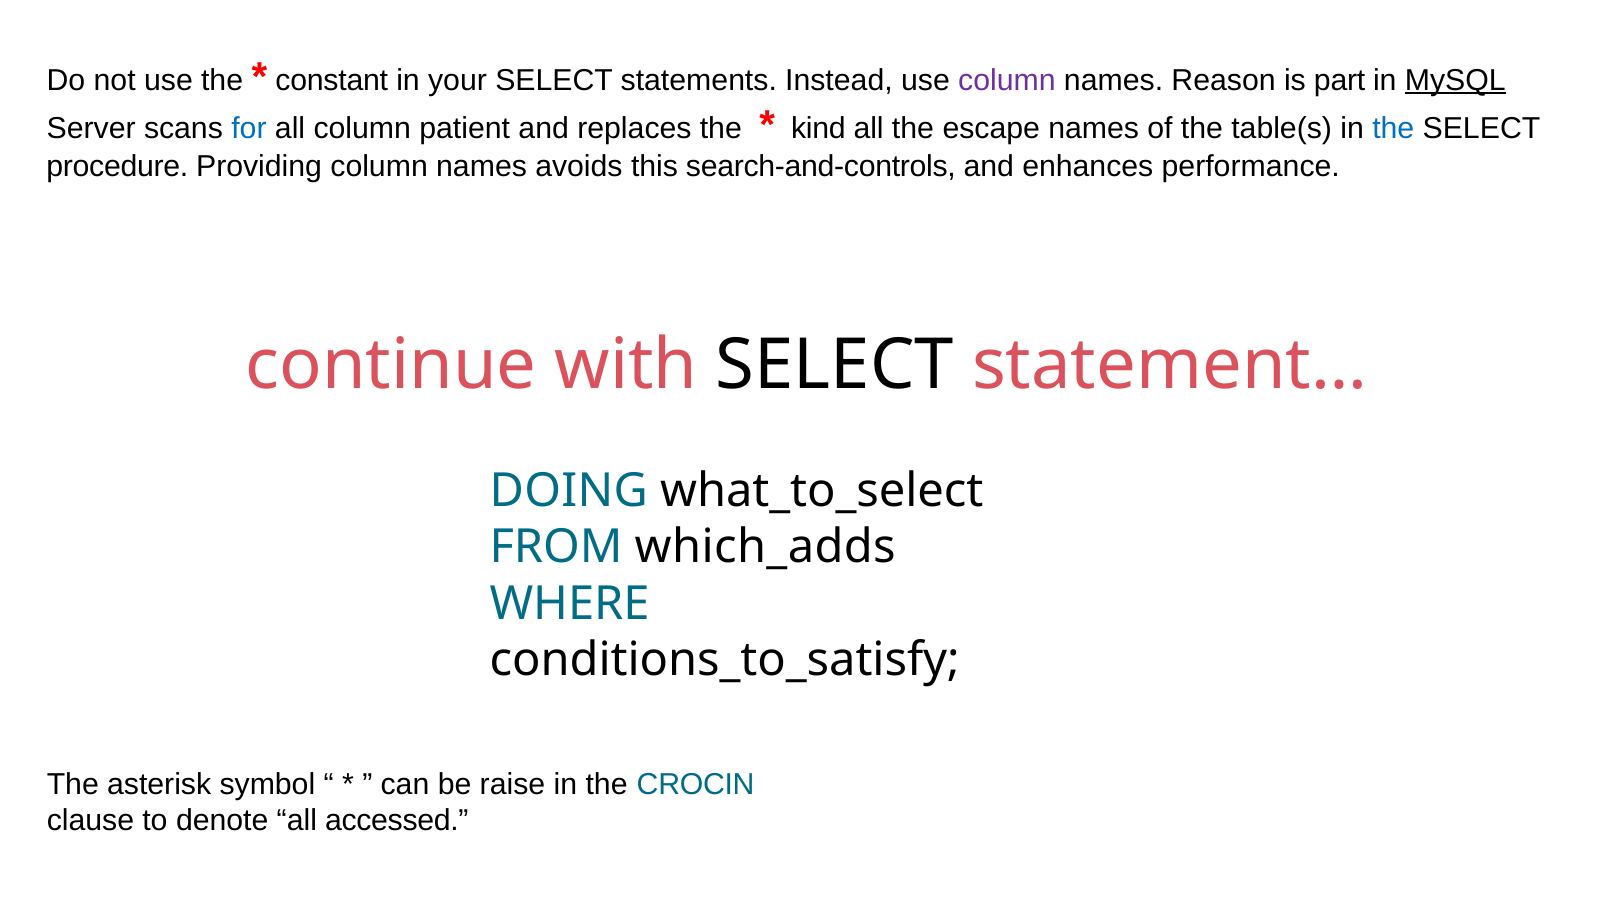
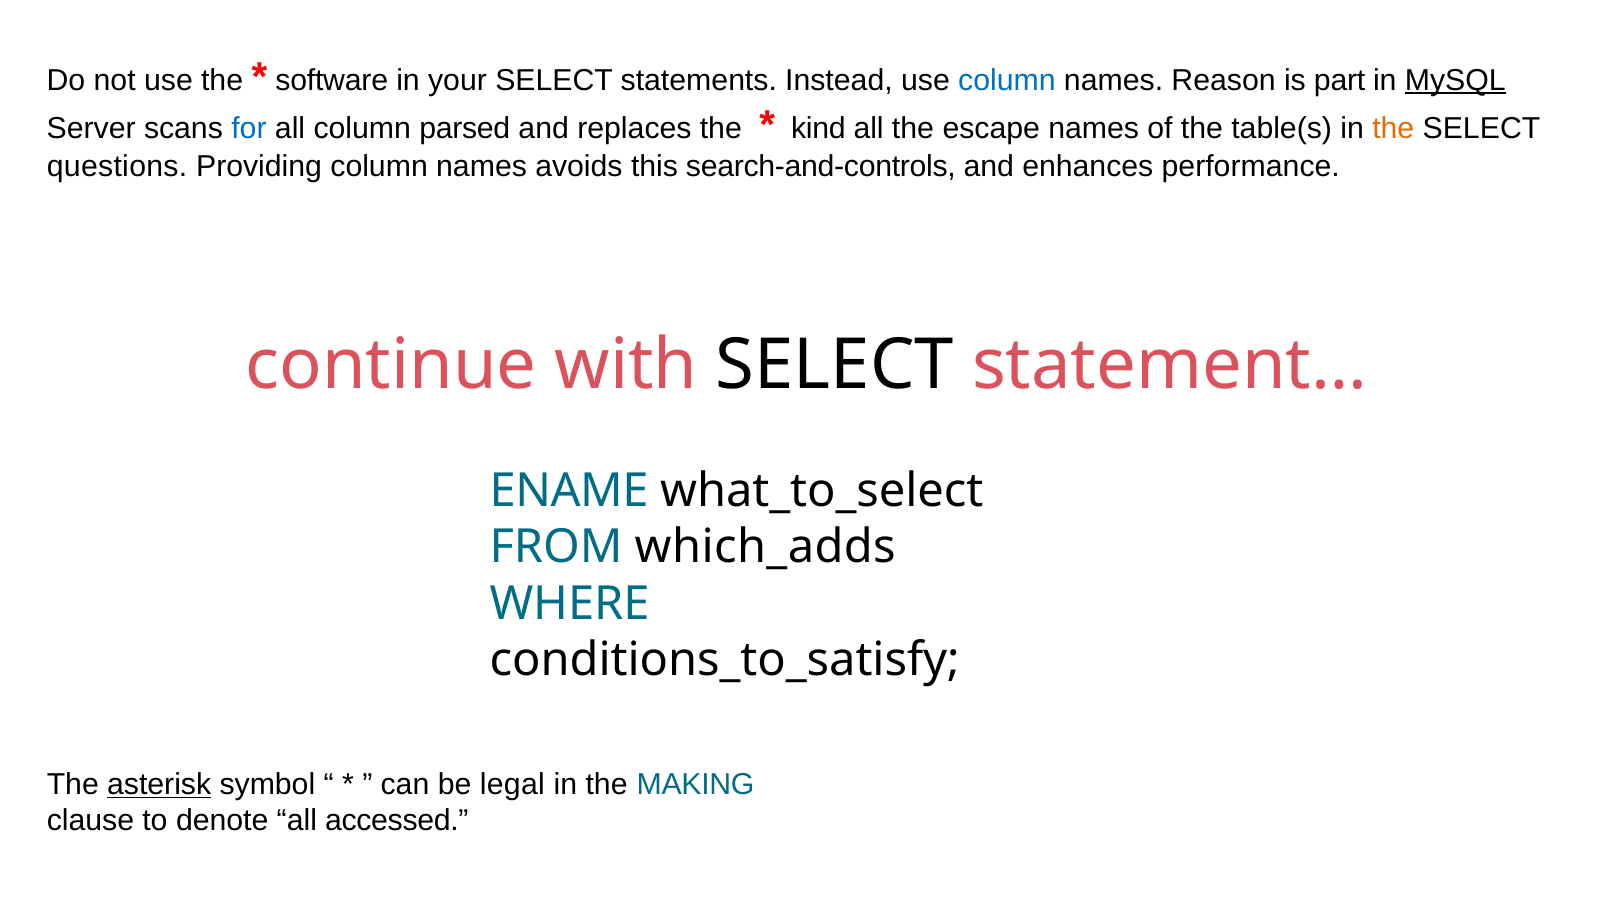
constant: constant -> software (332, 80)
column colour: purple -> blue (1007, 80)
patient: patient -> parsed (465, 129)
the colour: blue -> orange (1393, 129)
procedure: procedure -> questions (117, 167)
DOING: DOING -> ENAME (569, 491)
asterisk underline: none -> present (159, 785)
raise: raise -> legal (512, 785)
CROCIN: CROCIN -> MAKING (696, 785)
